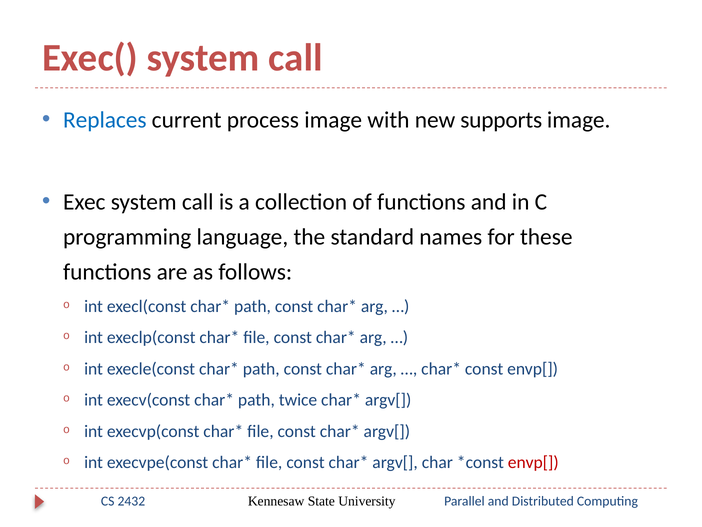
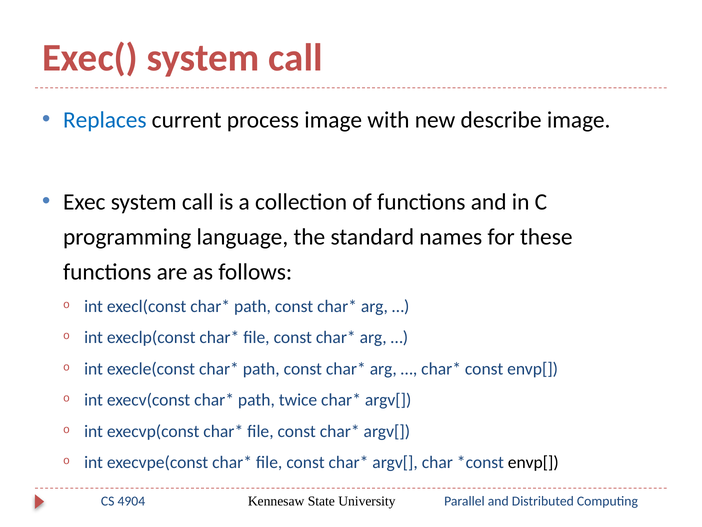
supports: supports -> describe (501, 120)
envp[ colour: red -> black (533, 462)
2432: 2432 -> 4904 (131, 501)
